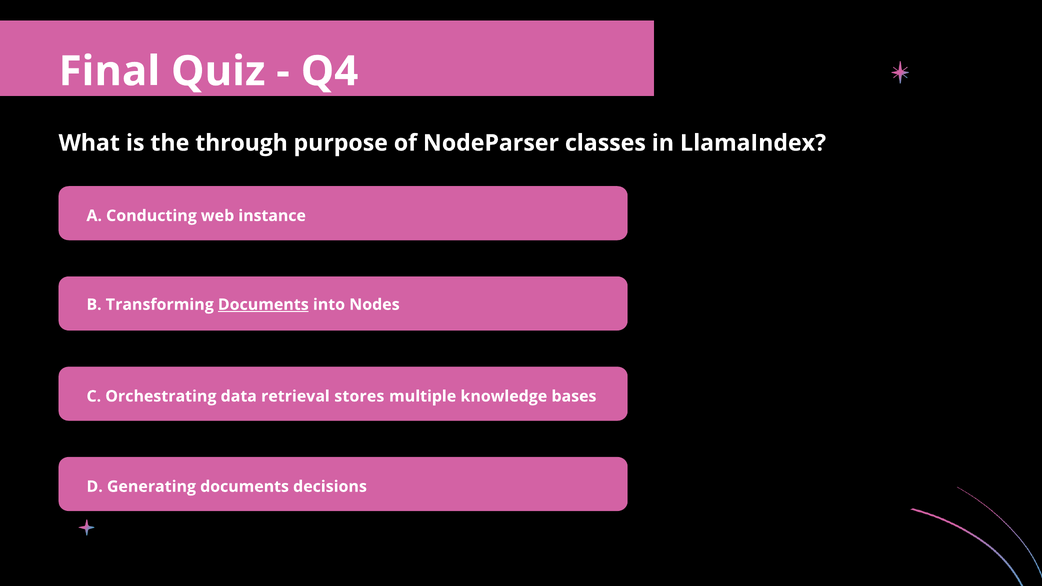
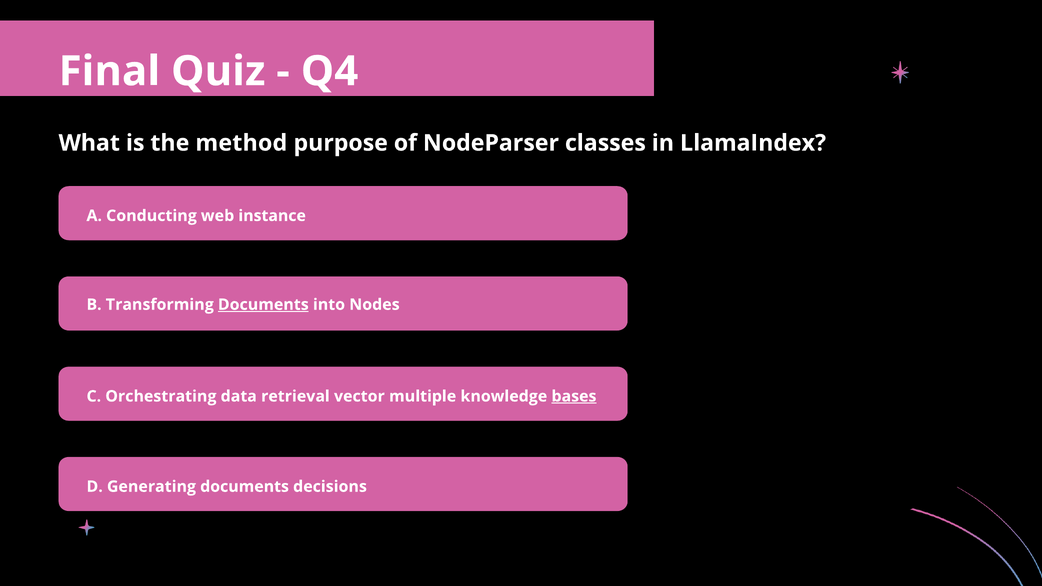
through: through -> method (241, 143)
stores: stores -> vector (359, 396)
bases underline: none -> present (574, 396)
